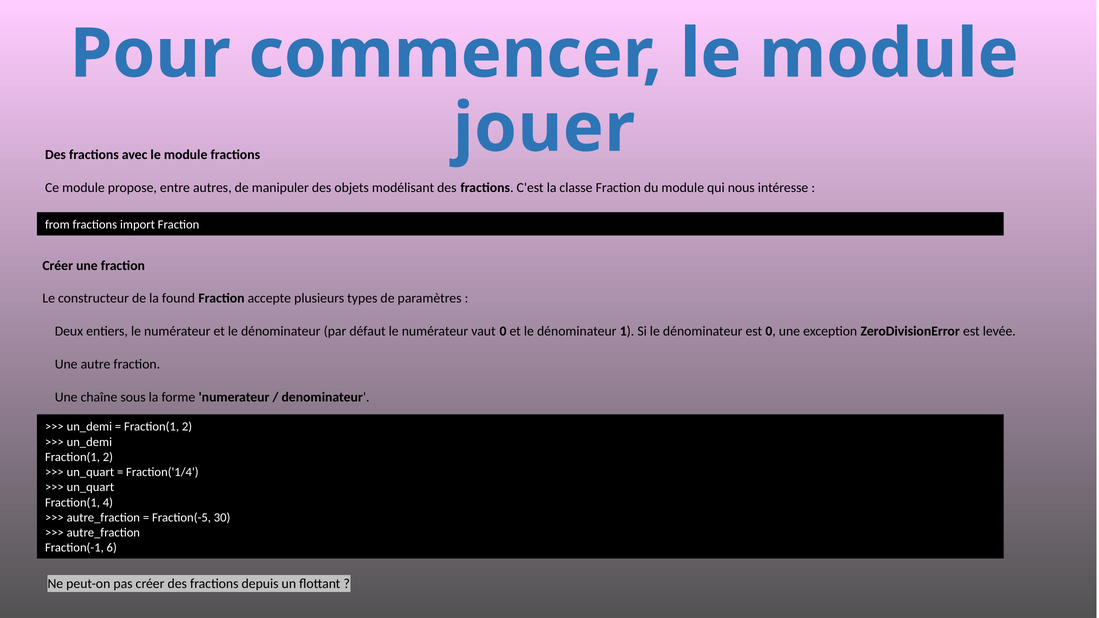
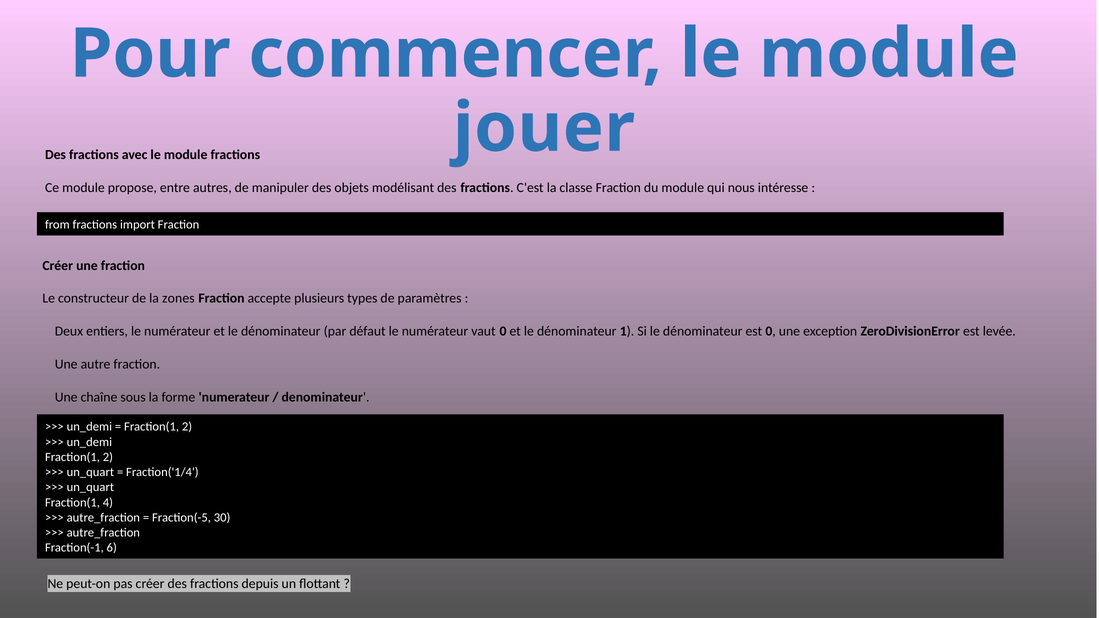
found: found -> zones (178, 299)
